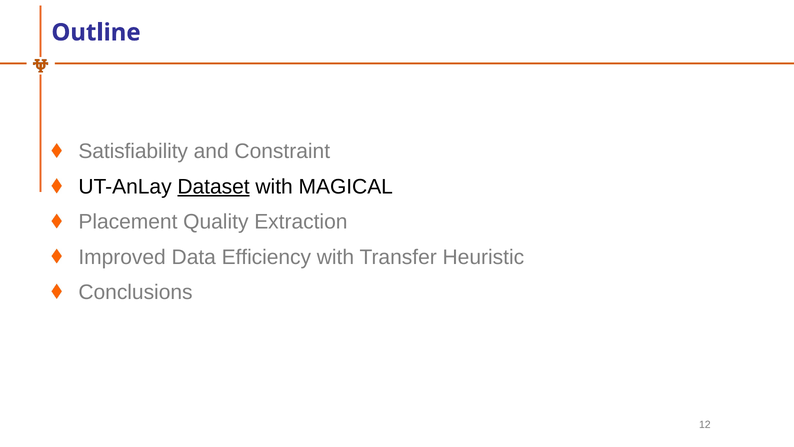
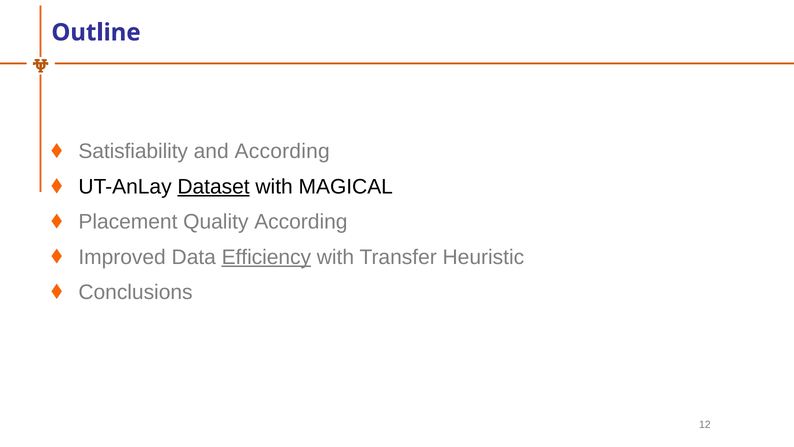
and Constraint: Constraint -> According (282, 151)
Quality Extraction: Extraction -> According (301, 222)
Efficiency underline: none -> present (266, 257)
